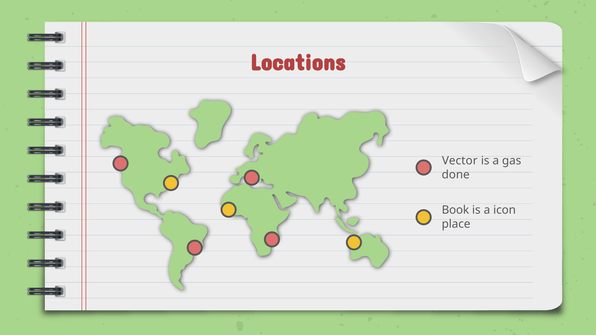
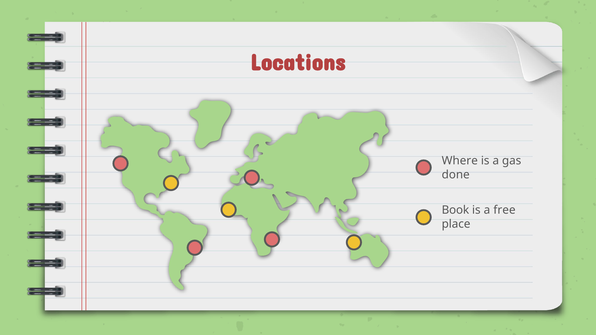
Vector: Vector -> Where (460, 161)
icon: icon -> free (504, 210)
